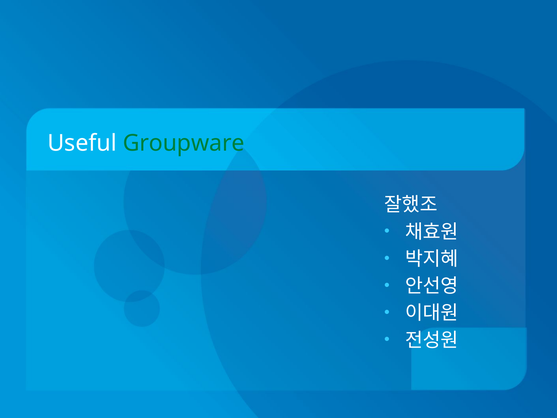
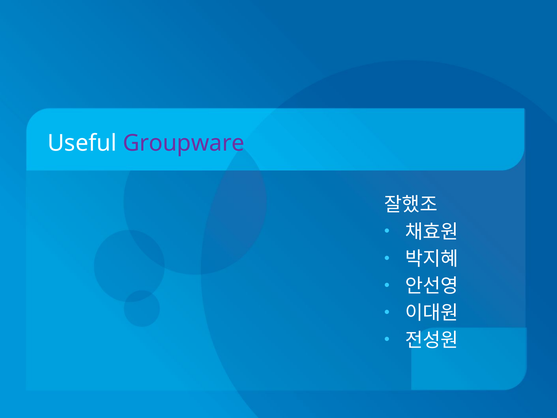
Groupware colour: green -> purple (184, 143)
